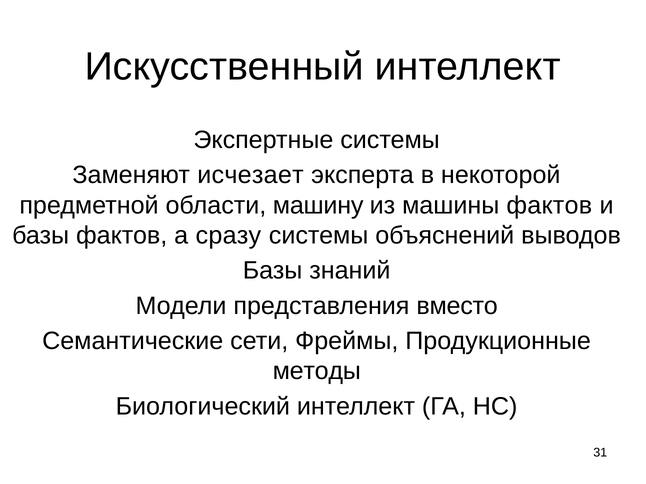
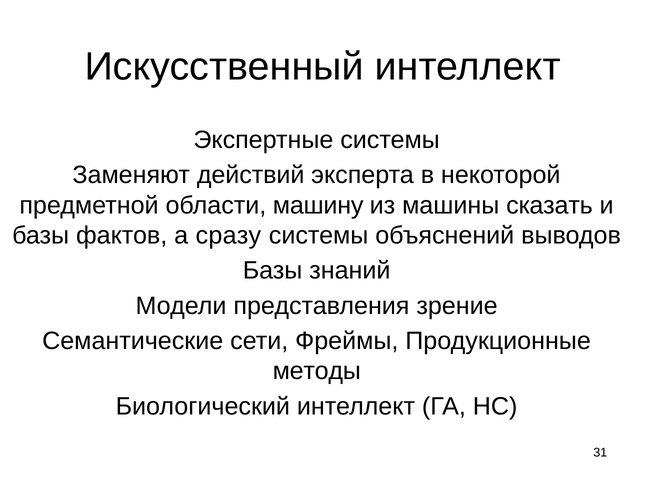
исчезает: исчезает -> действий (251, 175)
машины фактов: фактов -> сказать (550, 206)
вместо: вместо -> зрение (457, 306)
